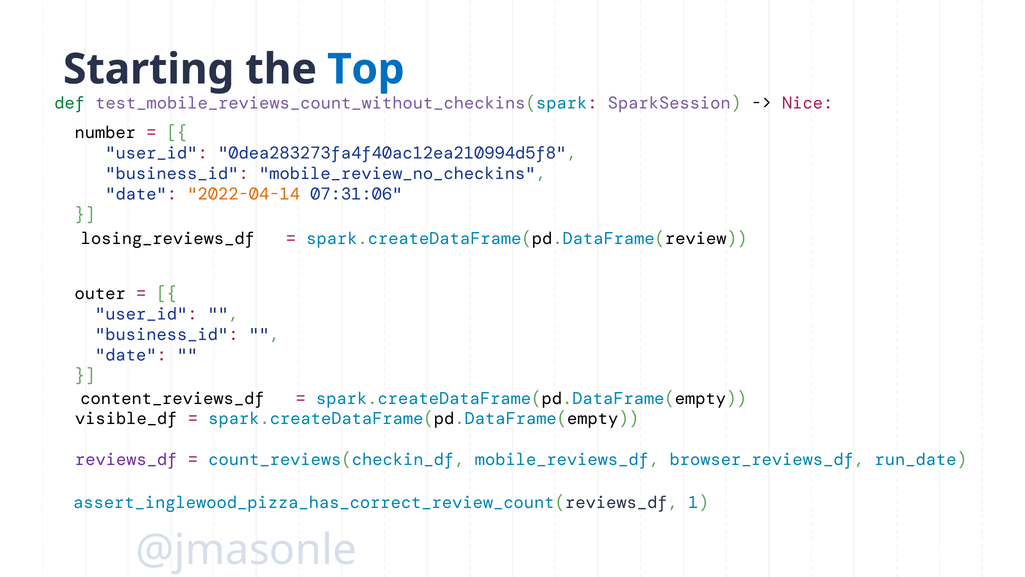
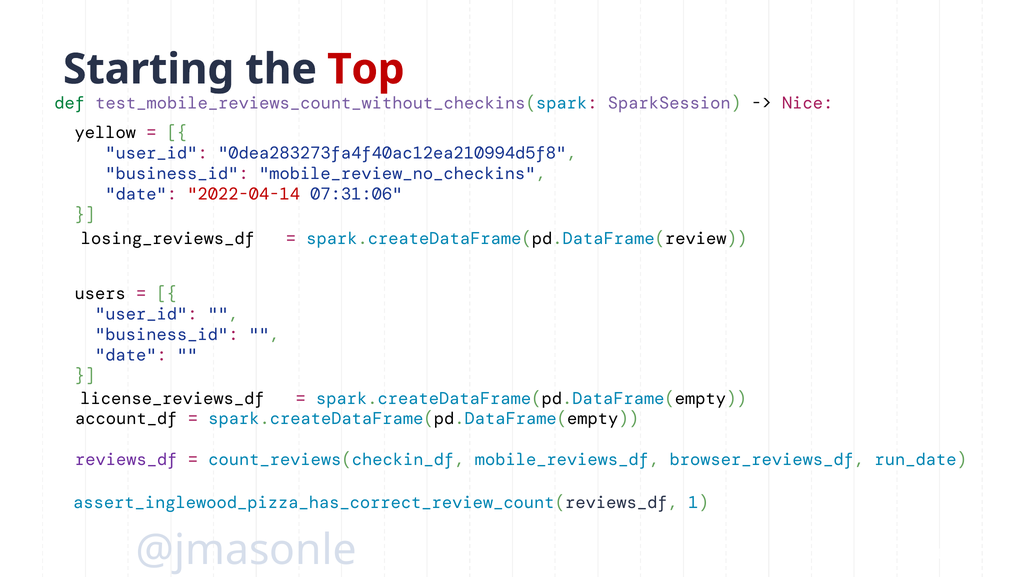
Top colour: blue -> red (366, 69)
number: number -> yellow (105, 133)
2022-04-14 colour: orange -> red (244, 194)
outer: outer -> users (100, 293)
content_reviews_df: content_reviews_df -> license_reviews_df (172, 398)
visible_df: visible_df -> account_df (126, 418)
